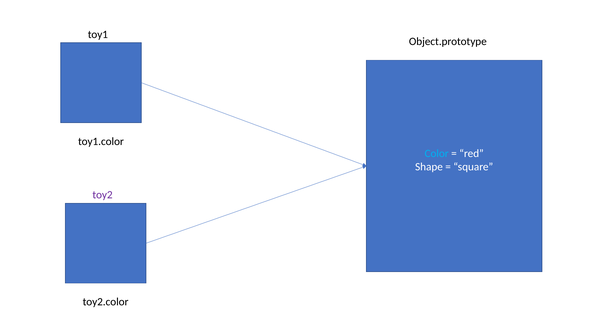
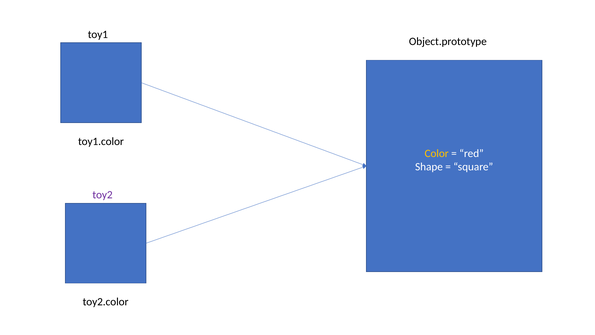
Color colour: light blue -> yellow (437, 153)
